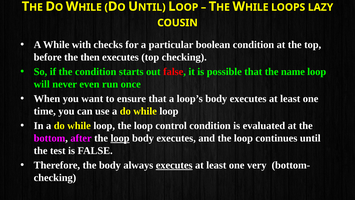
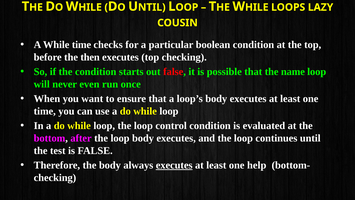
While with: with -> time (81, 45)
loop underline: present -> none (120, 138)
very: very -> help (257, 165)
